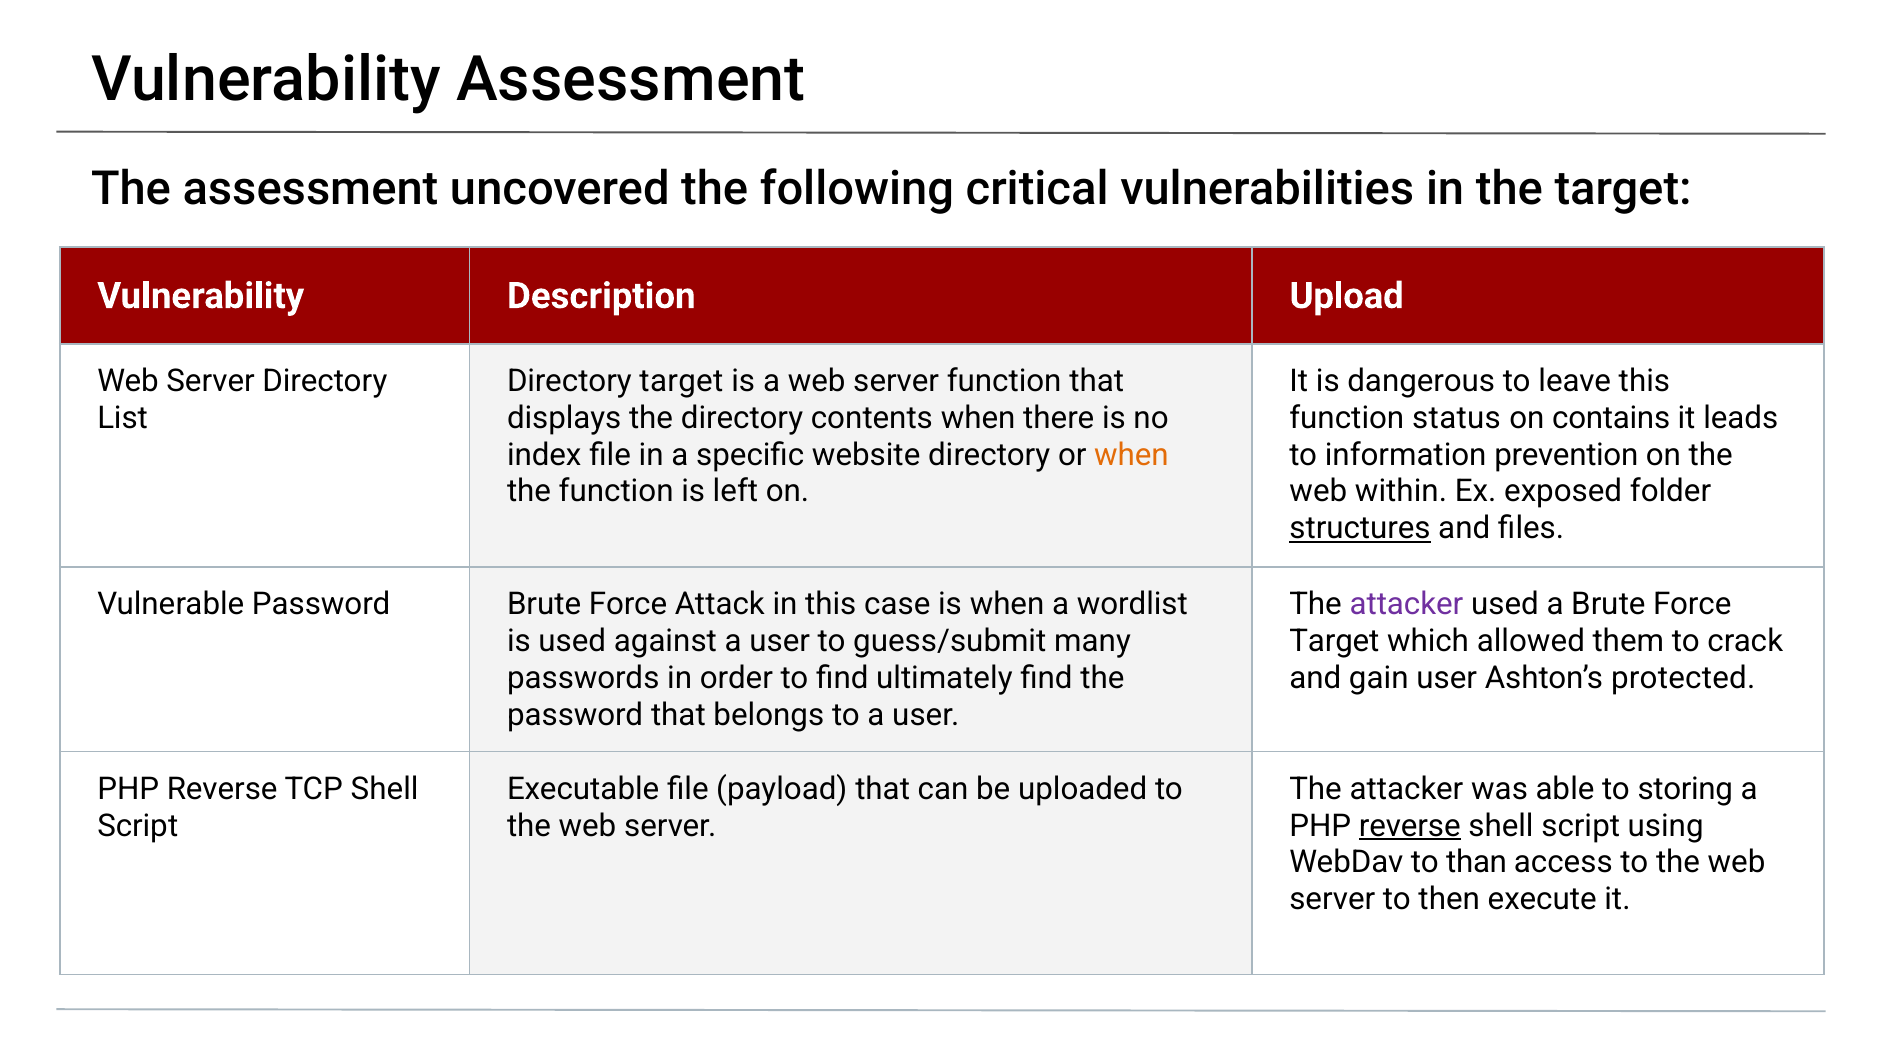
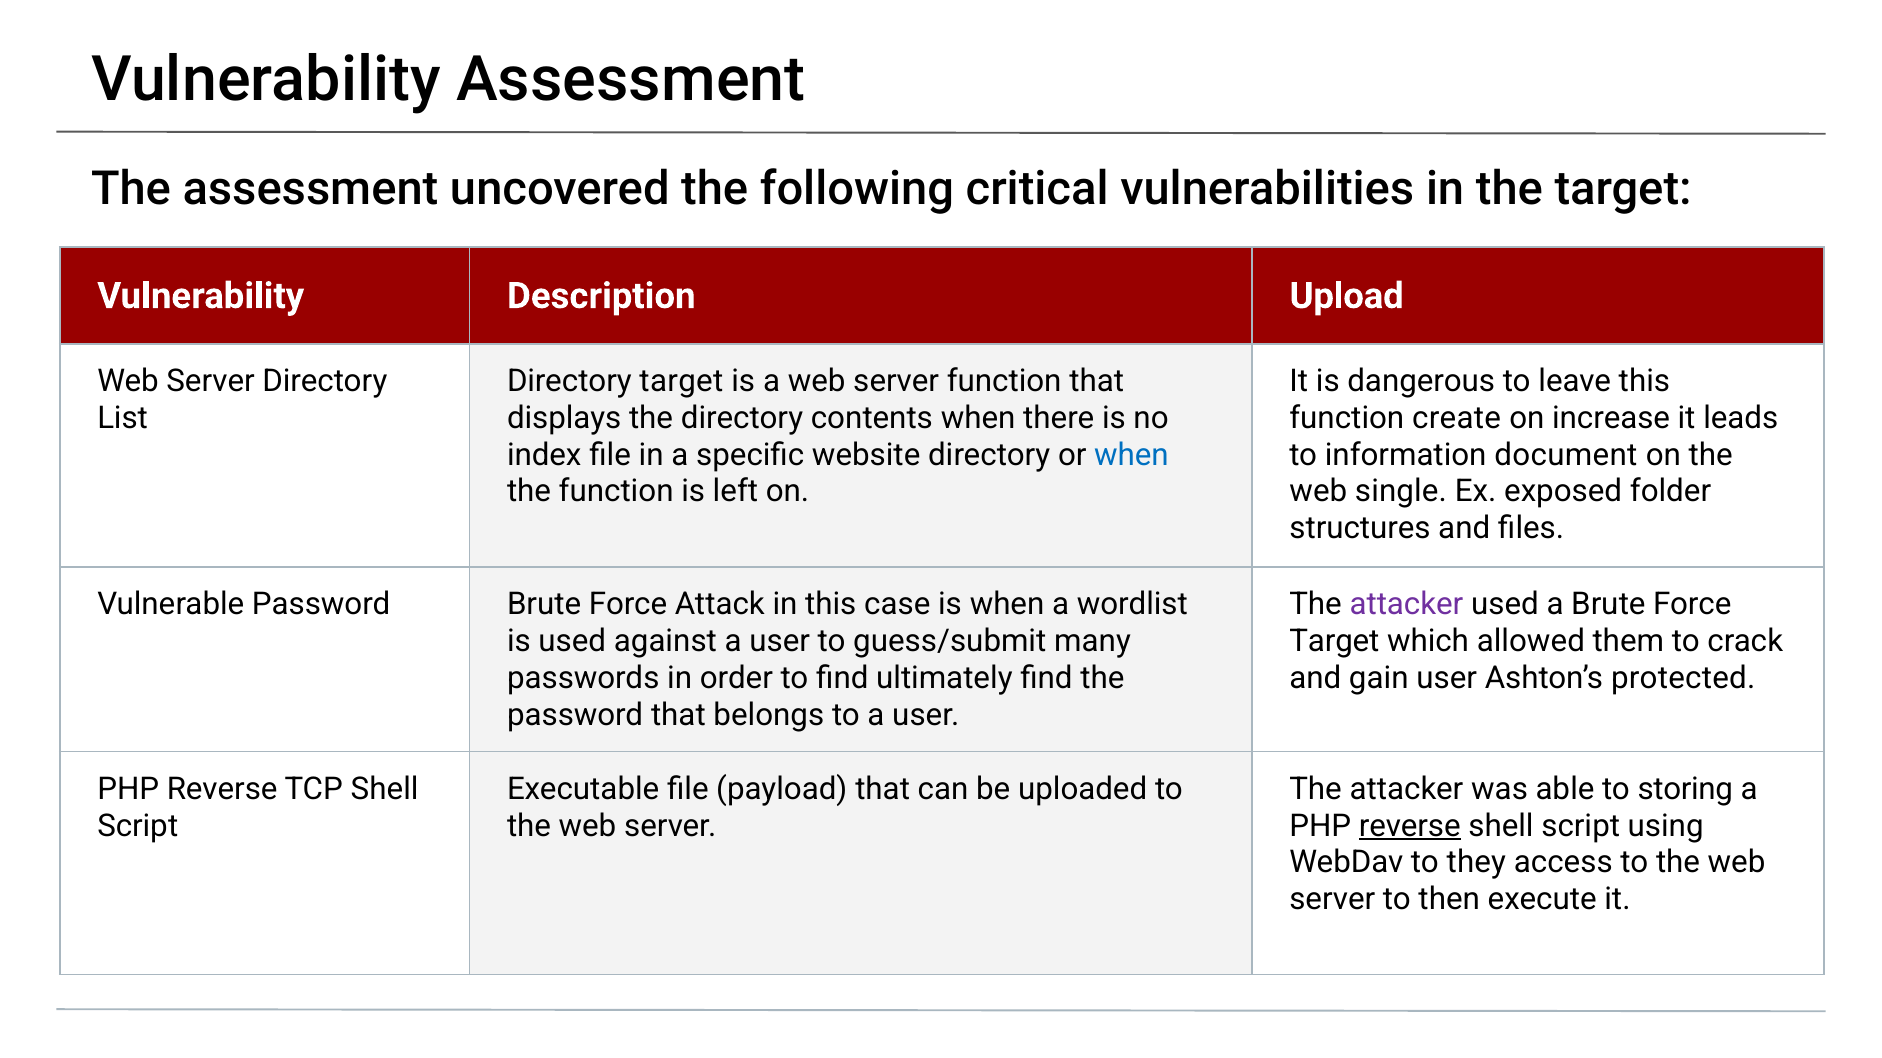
status: status -> create (1457, 418)
contains: contains -> increase (1611, 418)
when colour: orange -> blue (1131, 455)
prevention: prevention -> document (1566, 455)
within: within -> single (1401, 492)
structures underline: present -> none (1360, 529)
than: than -> they (1476, 863)
